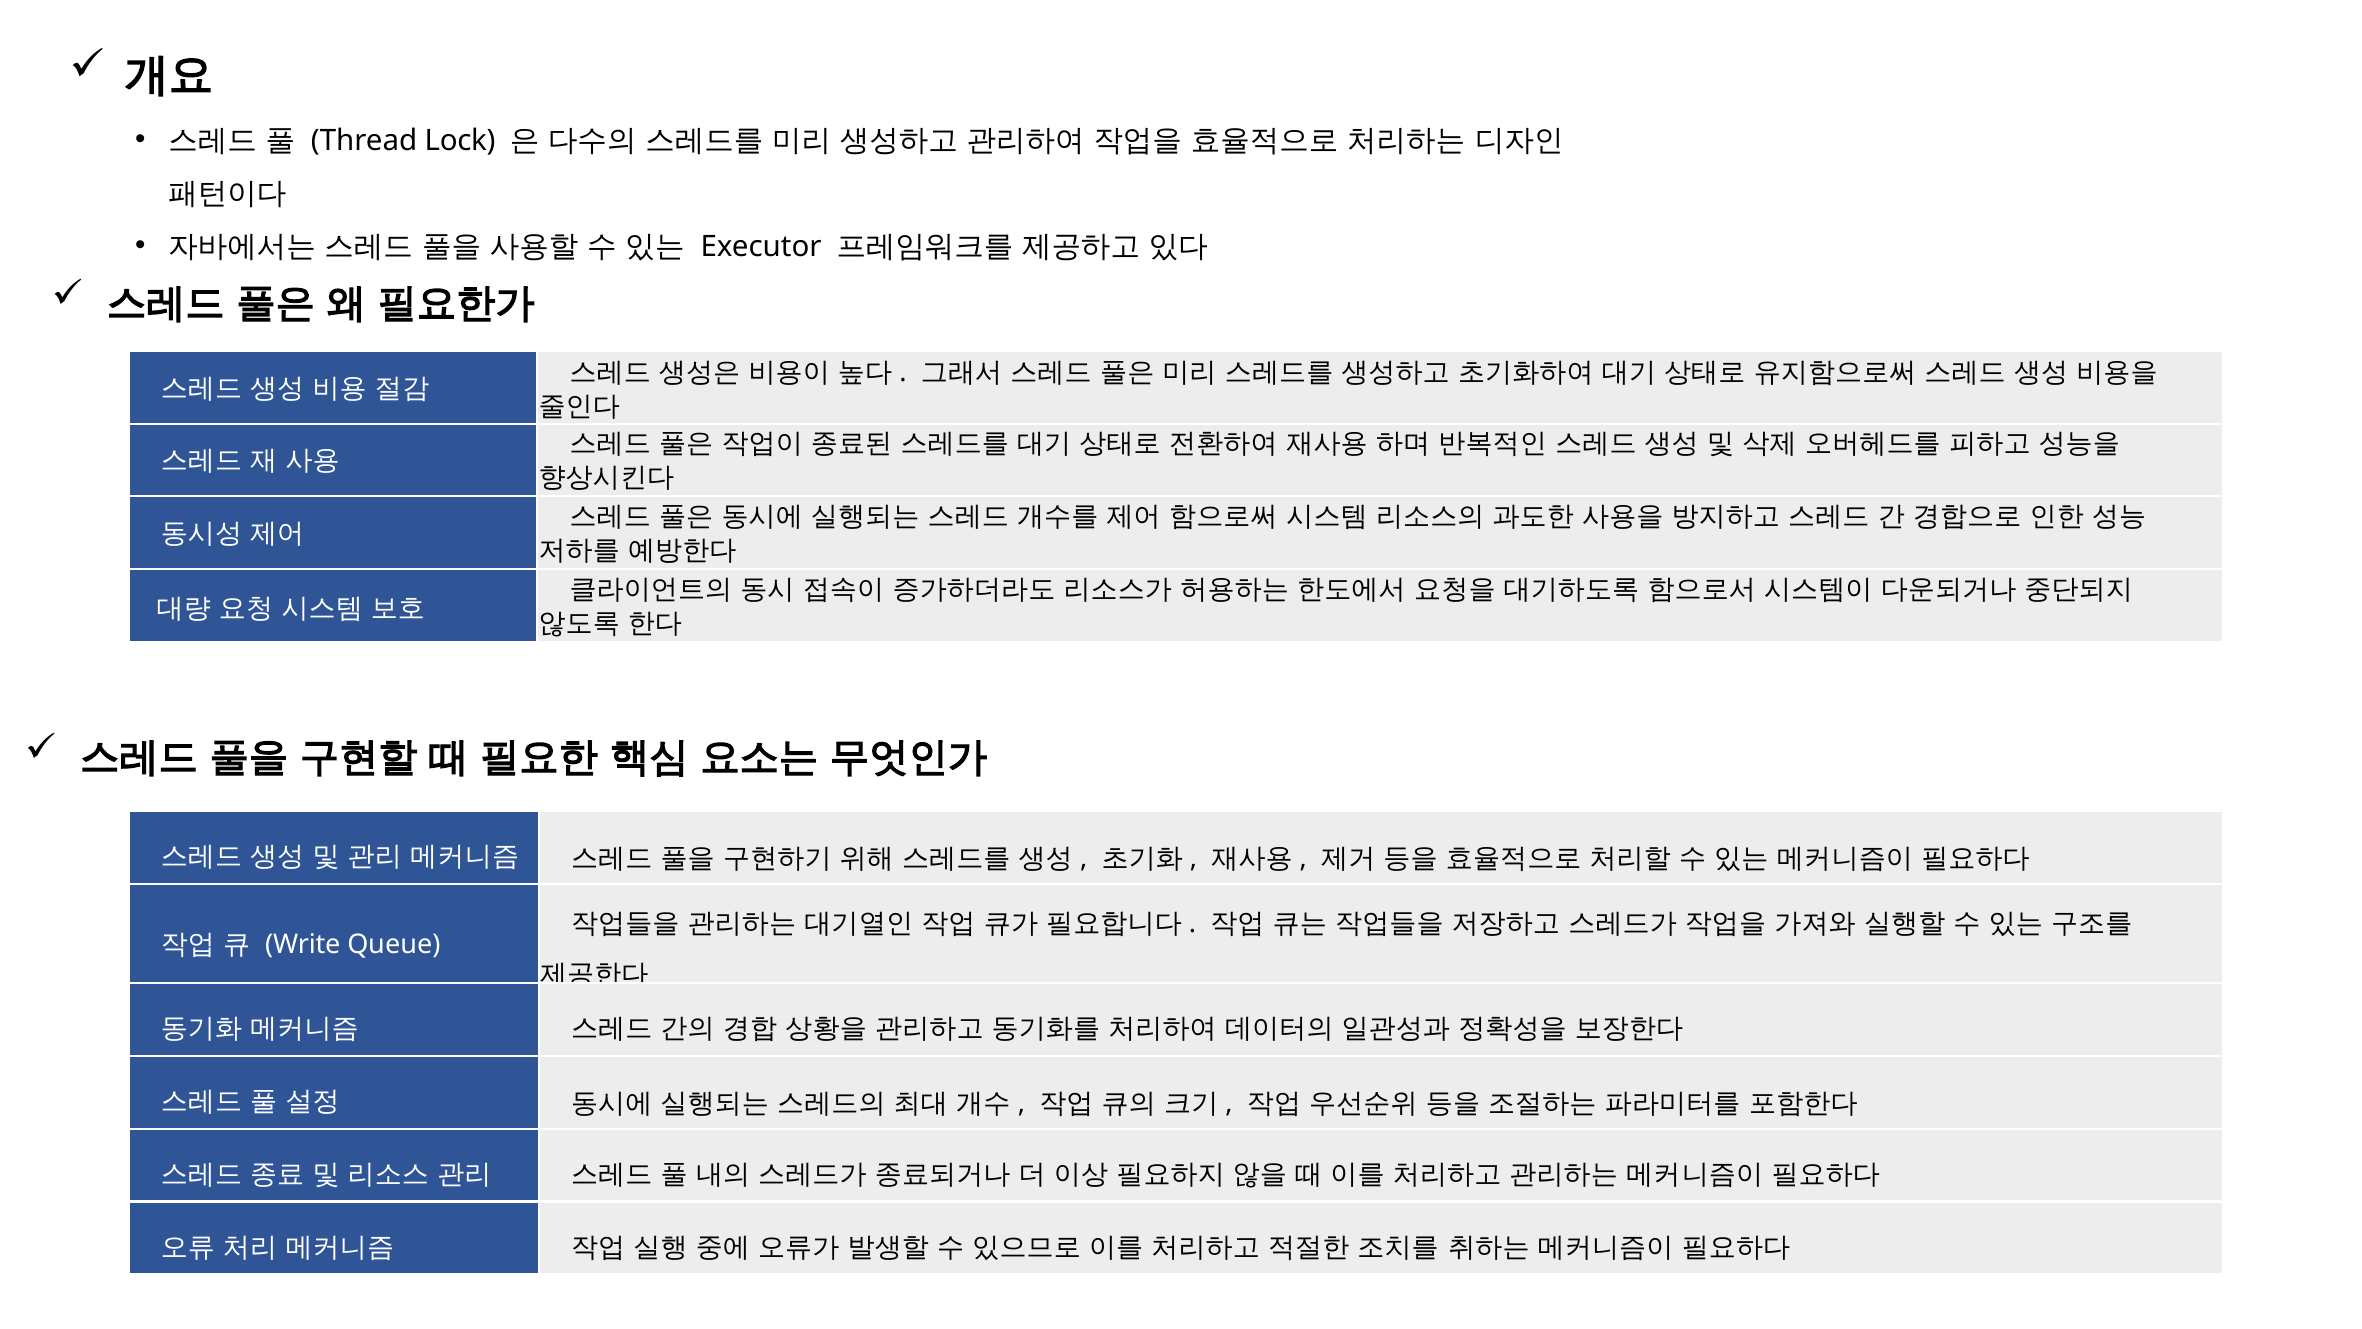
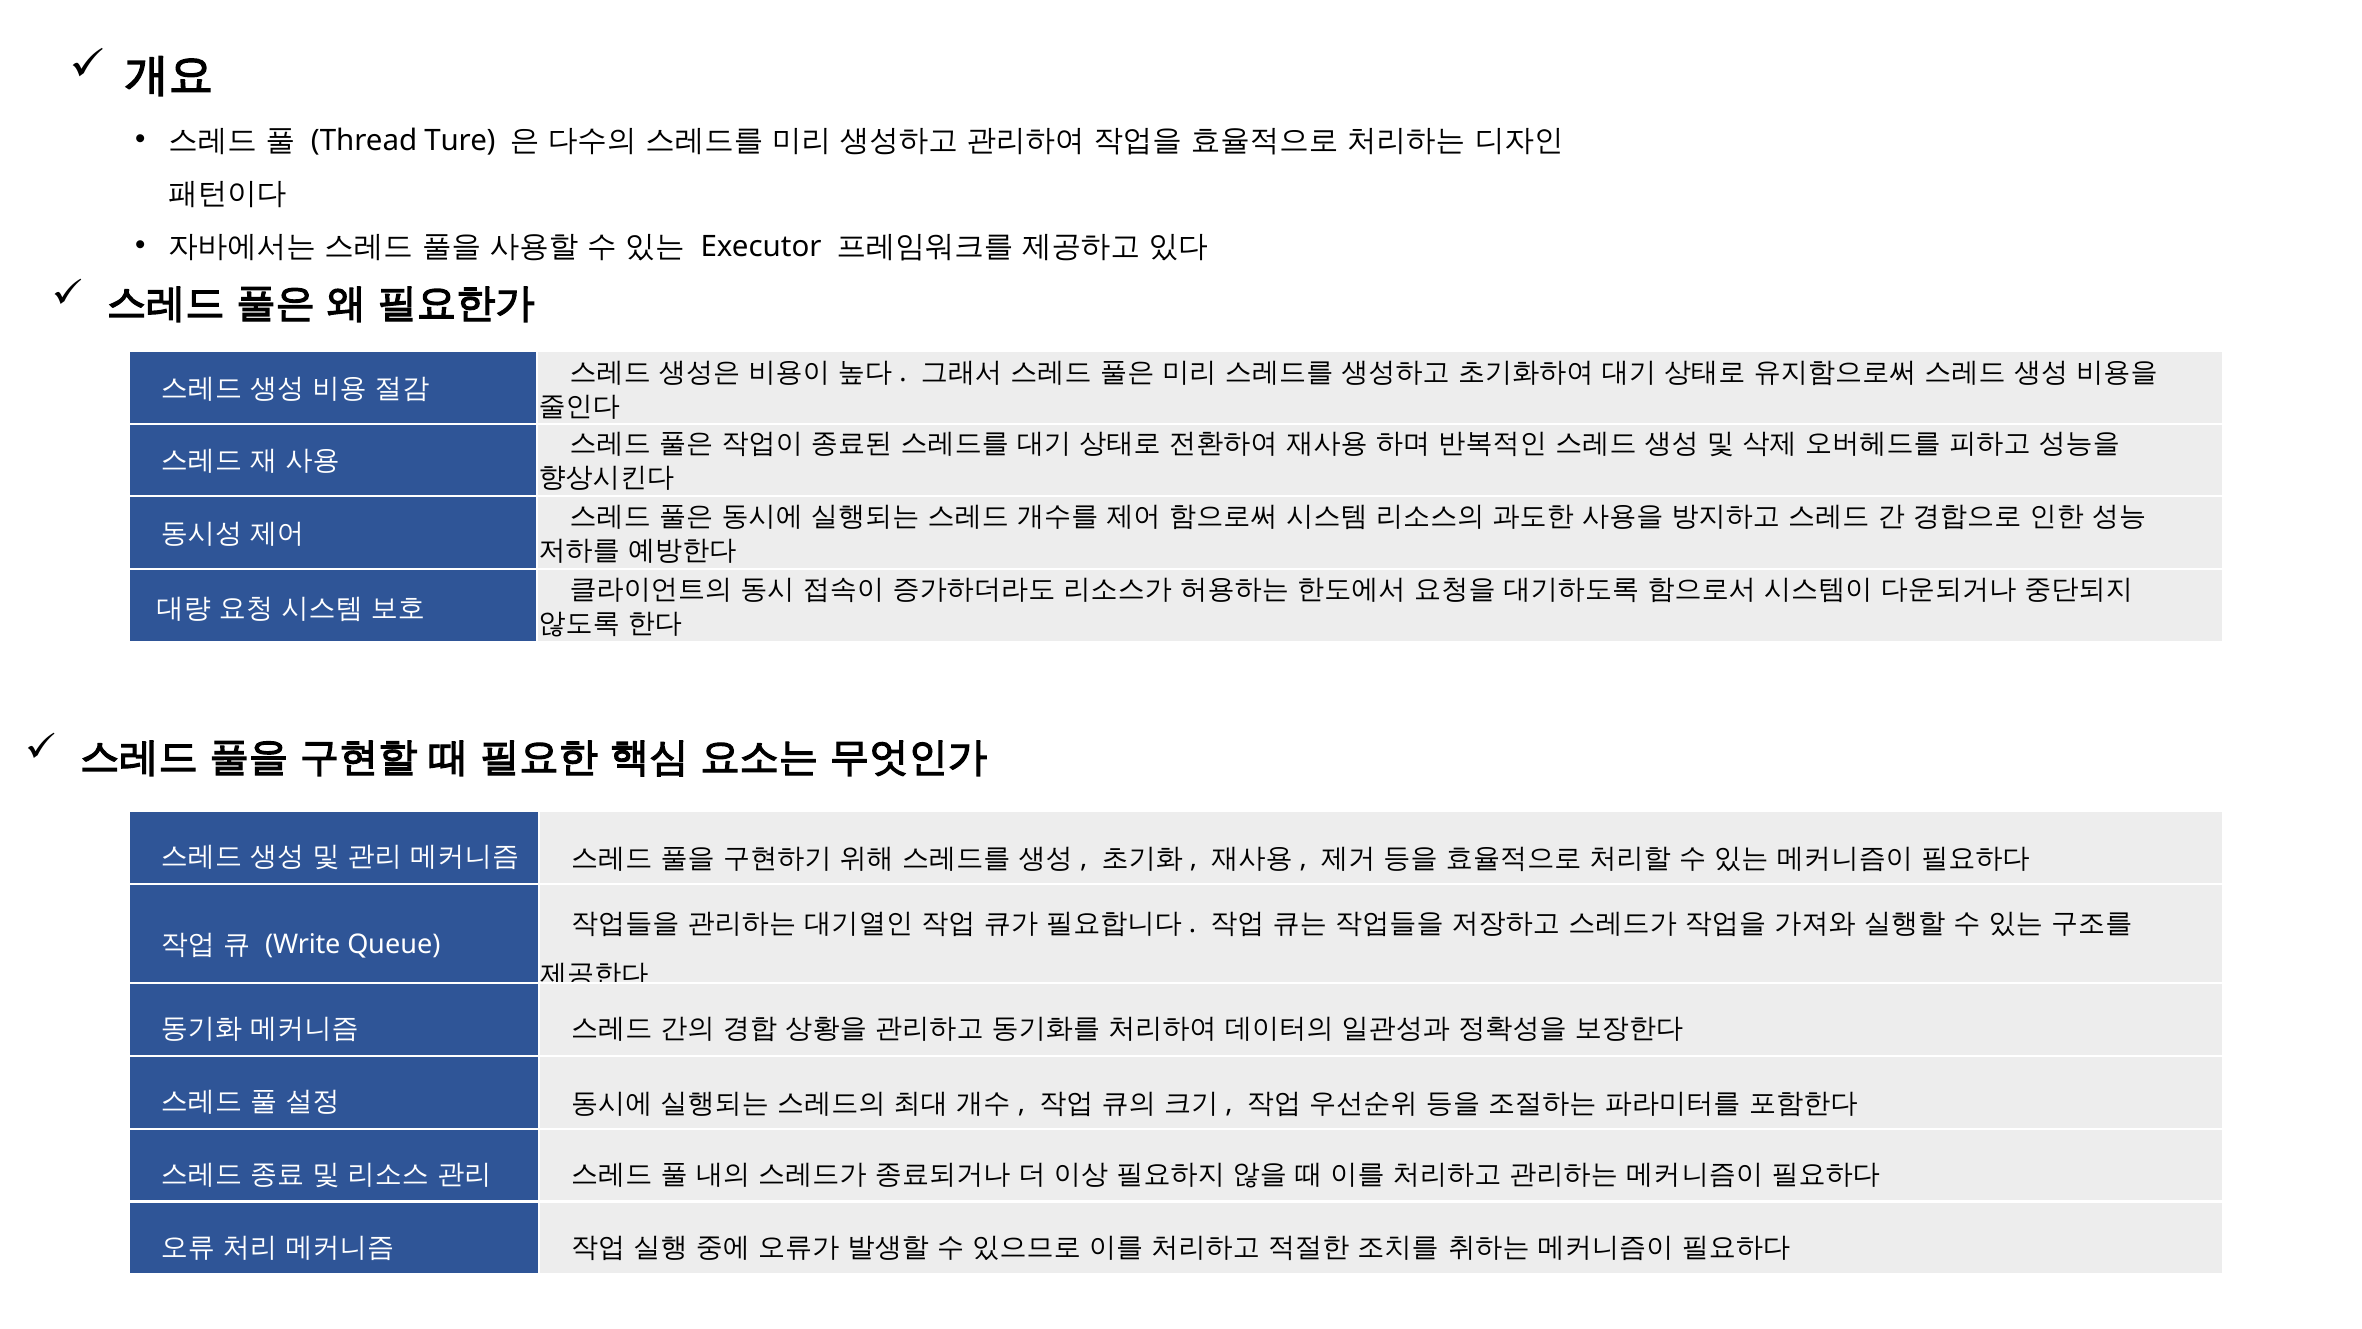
Lock: Lock -> Ture (460, 140)
